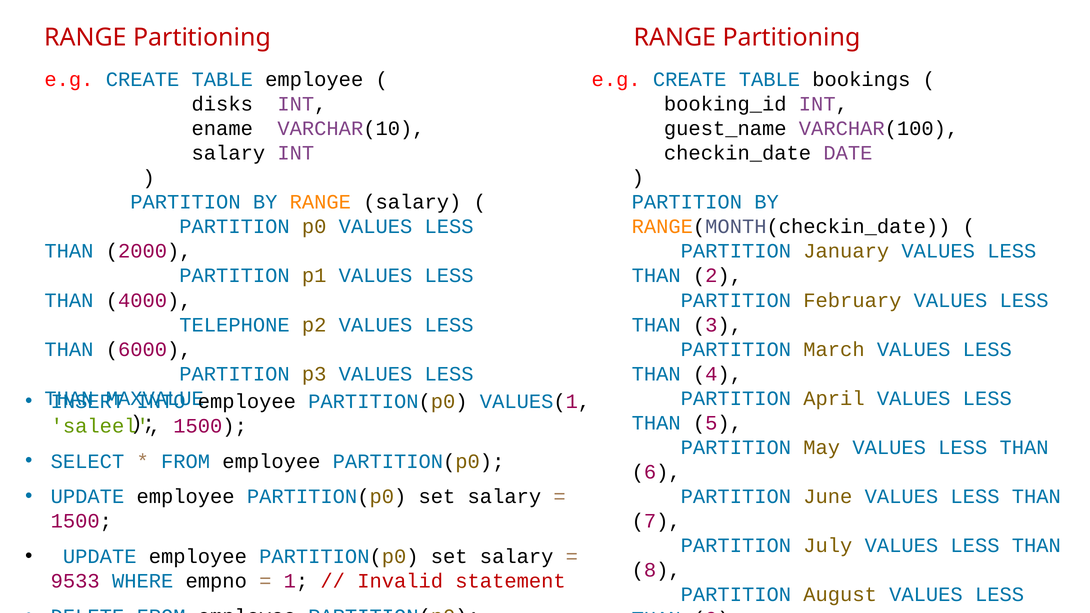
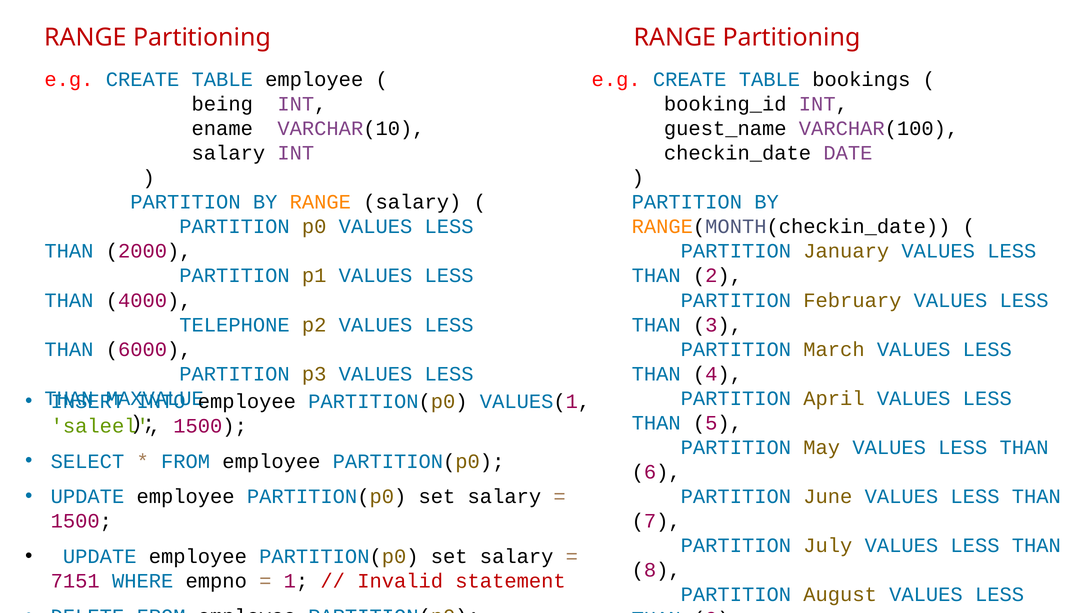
disks: disks -> being (222, 104)
9533: 9533 -> 7151 (75, 581)
